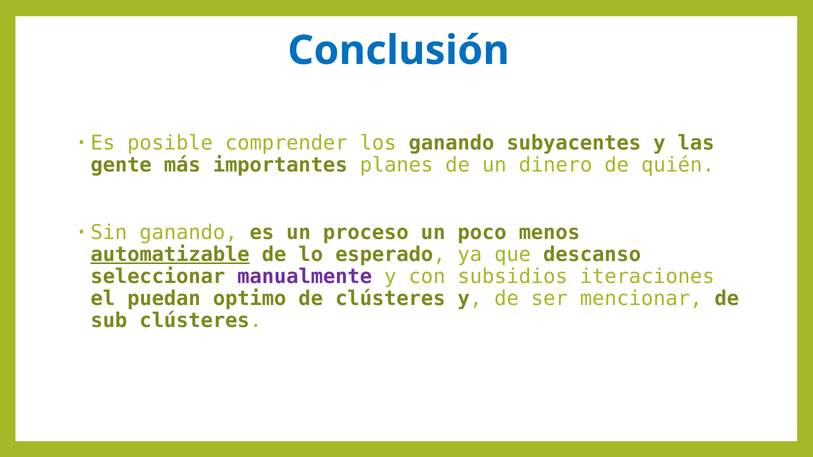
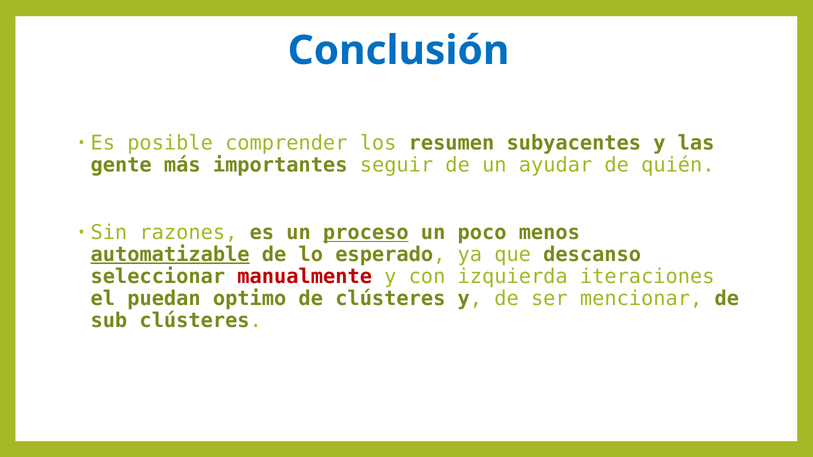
los ganando: ganando -> resumen (451, 143)
planes: planes -> seguir (397, 165)
dinero: dinero -> ayudar (556, 165)
Sin ganando: ganando -> razones (188, 233)
proceso underline: none -> present (366, 233)
manualmente colour: purple -> red (305, 277)
subsidios: subsidios -> izquierda (513, 277)
